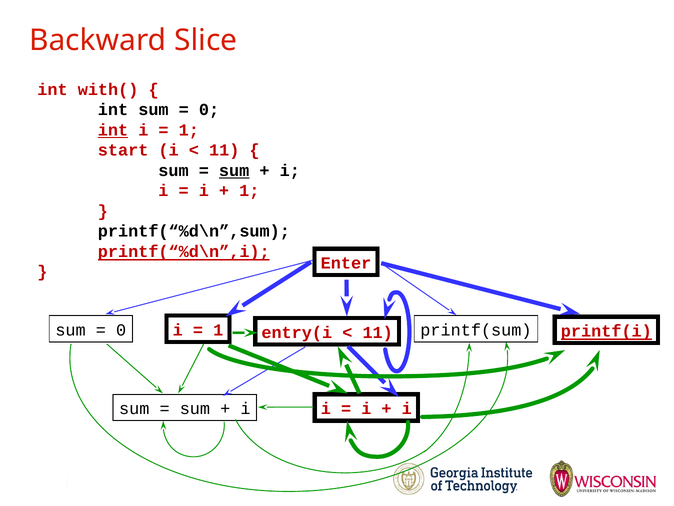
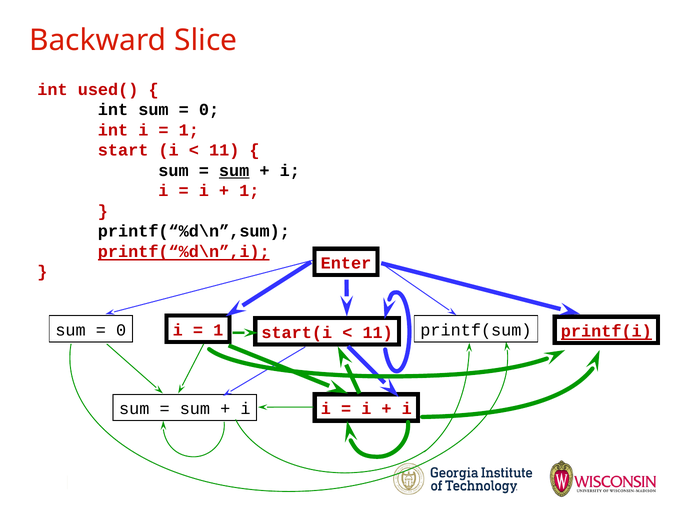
with(: with( -> used( (108, 90)
int underline: present -> none (113, 130)
entry(i: entry(i -> start(i (297, 332)
